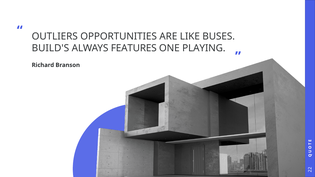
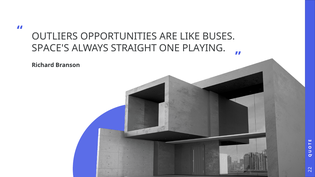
BUILD'S: BUILD'S -> SPACE'S (50, 48)
FEATURES: FEATURES -> STRAIGHT (134, 48)
